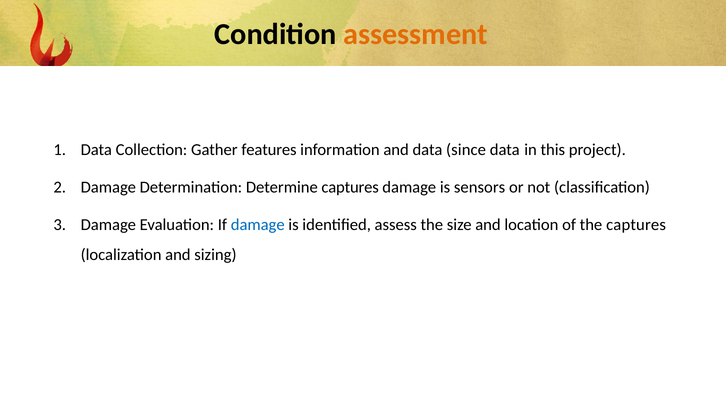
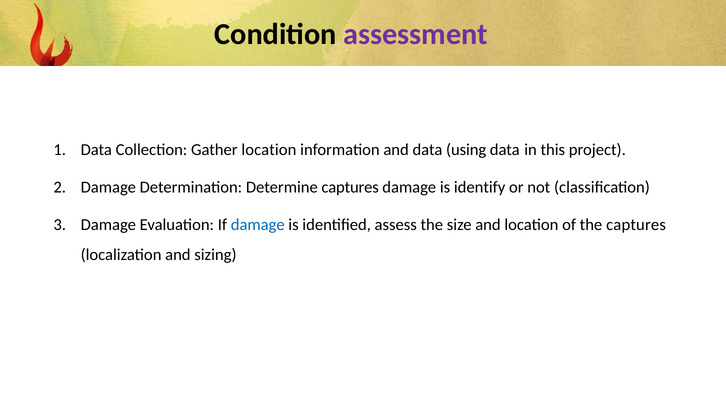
assessment colour: orange -> purple (416, 34)
Gather features: features -> location (269, 149)
since: since -> using (466, 149)
sensors: sensors -> identify (480, 187)
